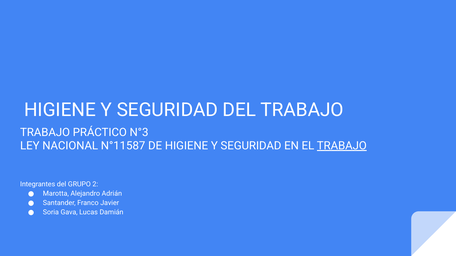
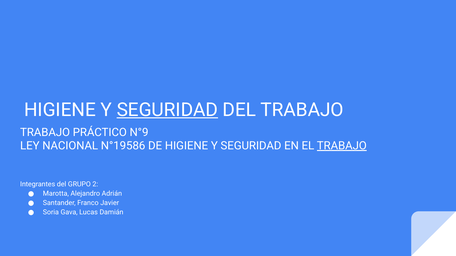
SEGURIDAD underline: none -> present (167, 110)
N°3: N°3 -> N°9 (139, 133)
N°11587: N°11587 -> N°19586 (123, 146)
